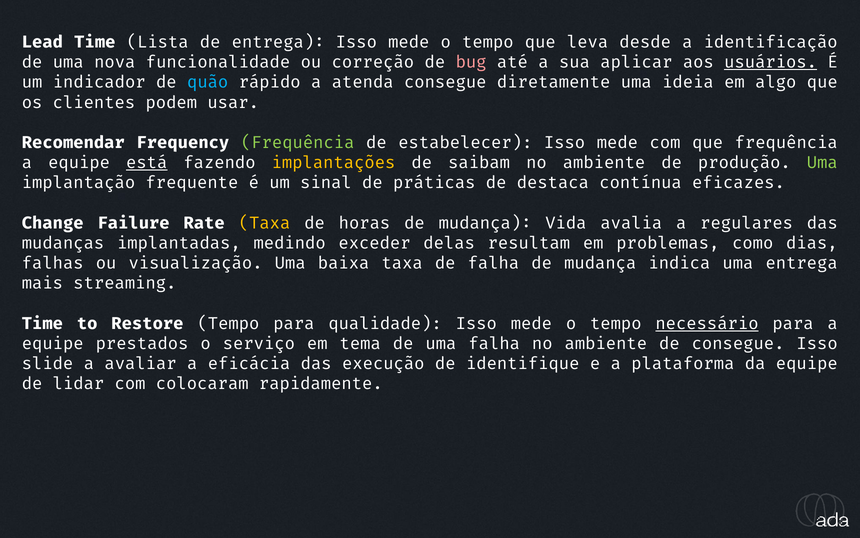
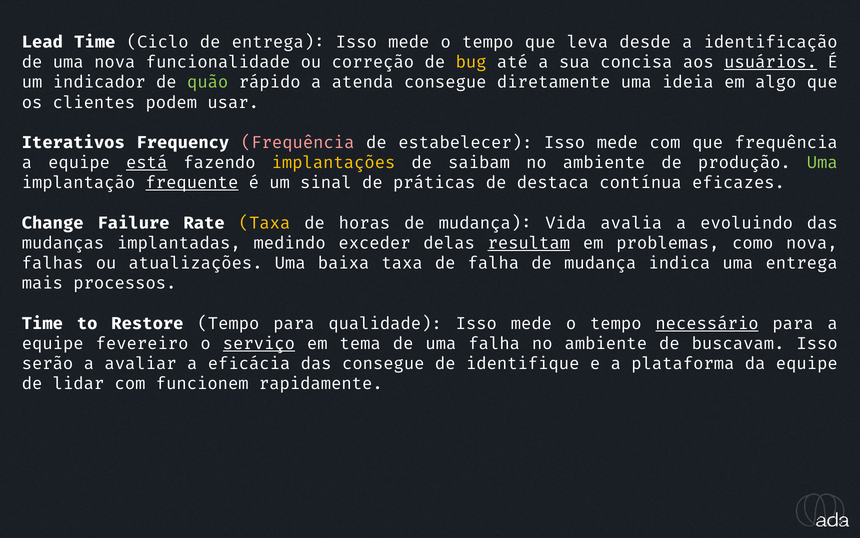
Lista: Lista -> Ciclo (158, 42)
bug colour: pink -> yellow (471, 62)
aplicar: aplicar -> concisa (636, 62)
quão colour: light blue -> light green (208, 82)
Recomendar: Recomendar -> Iterativos (73, 143)
Frequência colour: light green -> pink (298, 143)
frequente underline: none -> present (192, 183)
regulares: regulares -> evoluindo (747, 223)
resultam underline: none -> present (529, 243)
como dias: dias -> nova (812, 243)
visualização: visualização -> atualizações (196, 263)
streaming: streaming -> processos (125, 283)
prestados: prestados -> fevereiro (142, 343)
serviço underline: none -> present (259, 343)
de consegue: consegue -> buscavam (738, 343)
slide: slide -> serão (48, 363)
das execução: execução -> consegue (383, 363)
colocaram: colocaram -> funcionem (202, 384)
